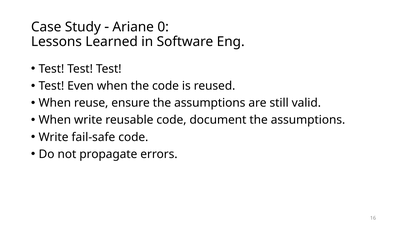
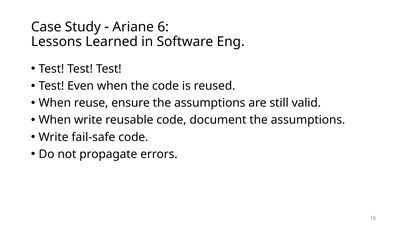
0: 0 -> 6 (163, 27)
